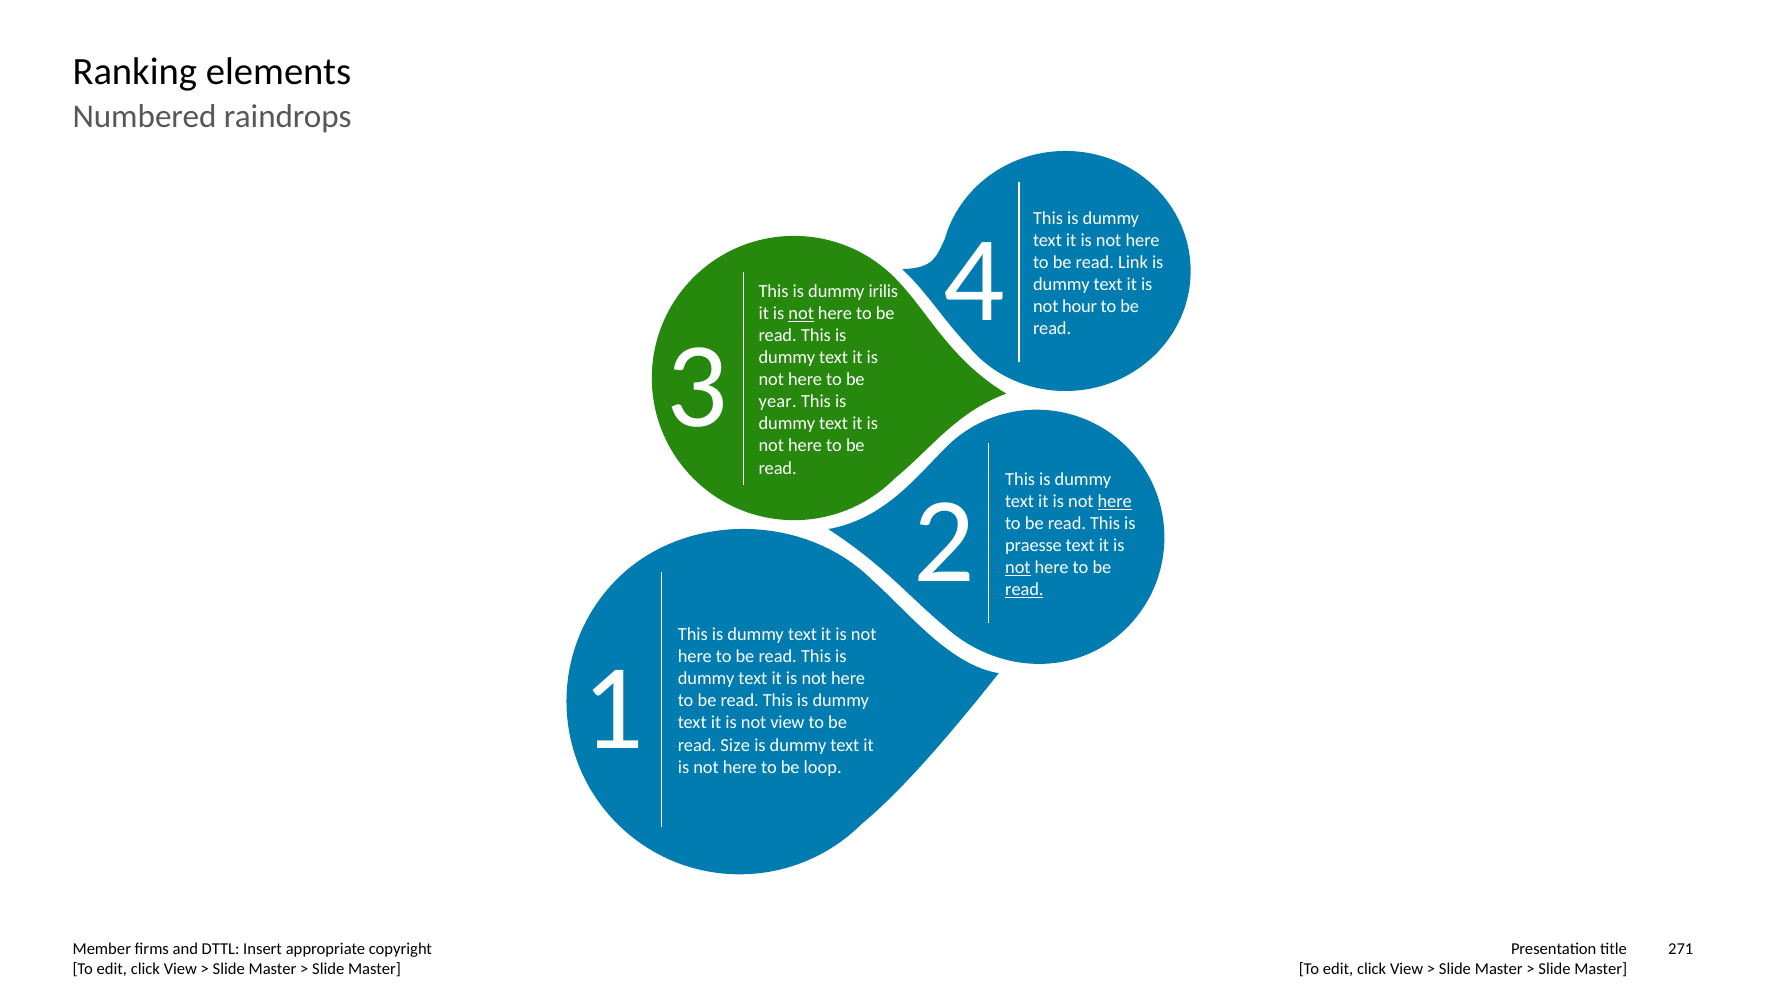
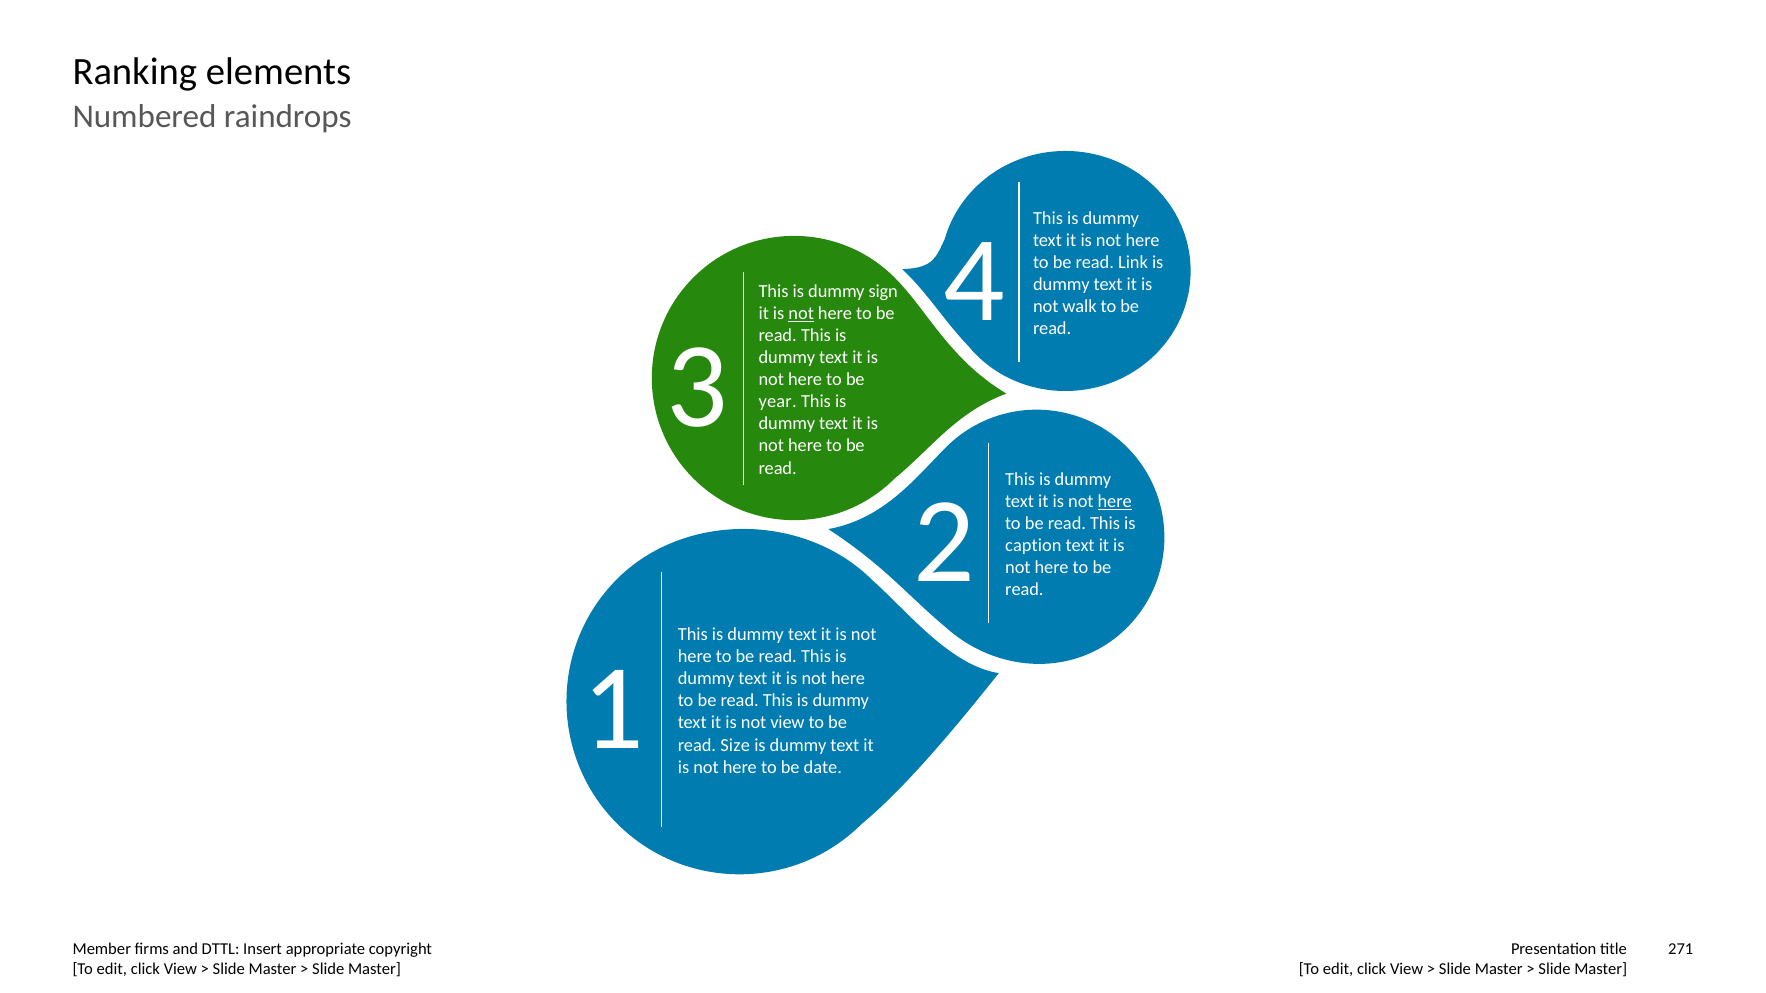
irilis: irilis -> sign (883, 291)
hour: hour -> walk (1080, 307)
praesse: praesse -> caption (1033, 546)
not underline: present -> none (1018, 568)
read underline: present -> none (1024, 590)
loop: loop -> date (823, 767)
